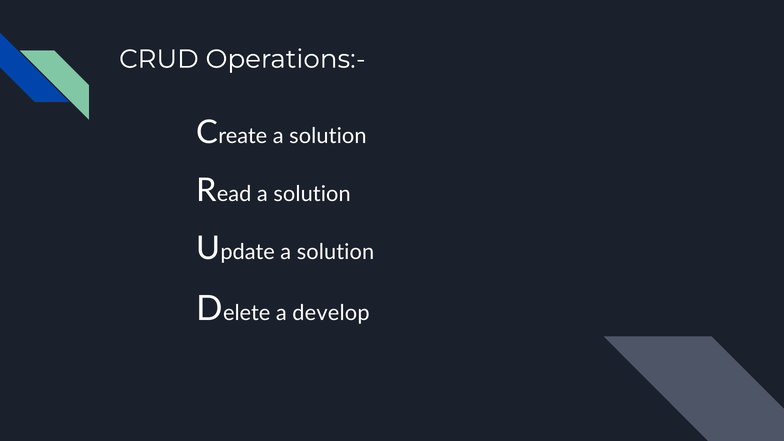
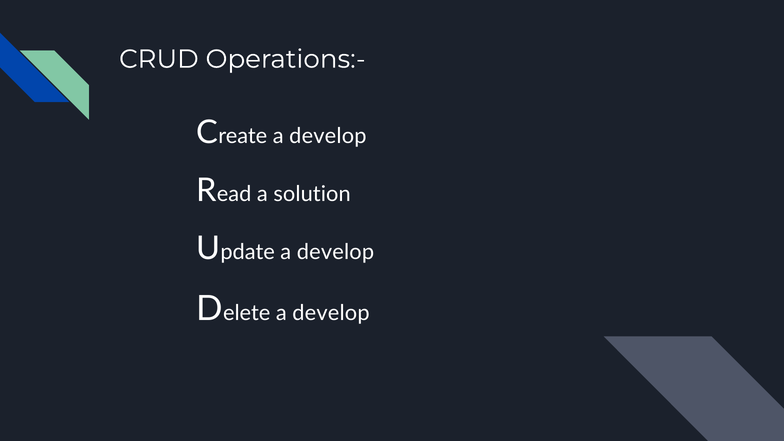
solution: solution -> develop (328, 136)
solution: solution -> develop (335, 252)
